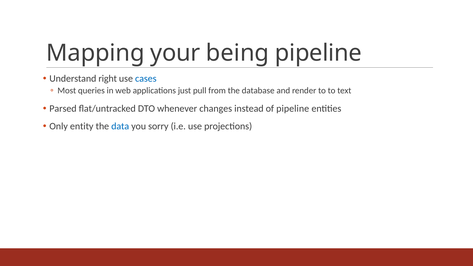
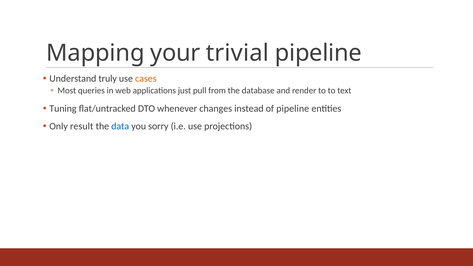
being: being -> trivial (237, 53)
right: right -> truly (108, 79)
cases colour: blue -> orange (146, 79)
Parsed: Parsed -> Tuning (63, 109)
entity: entity -> result (82, 126)
